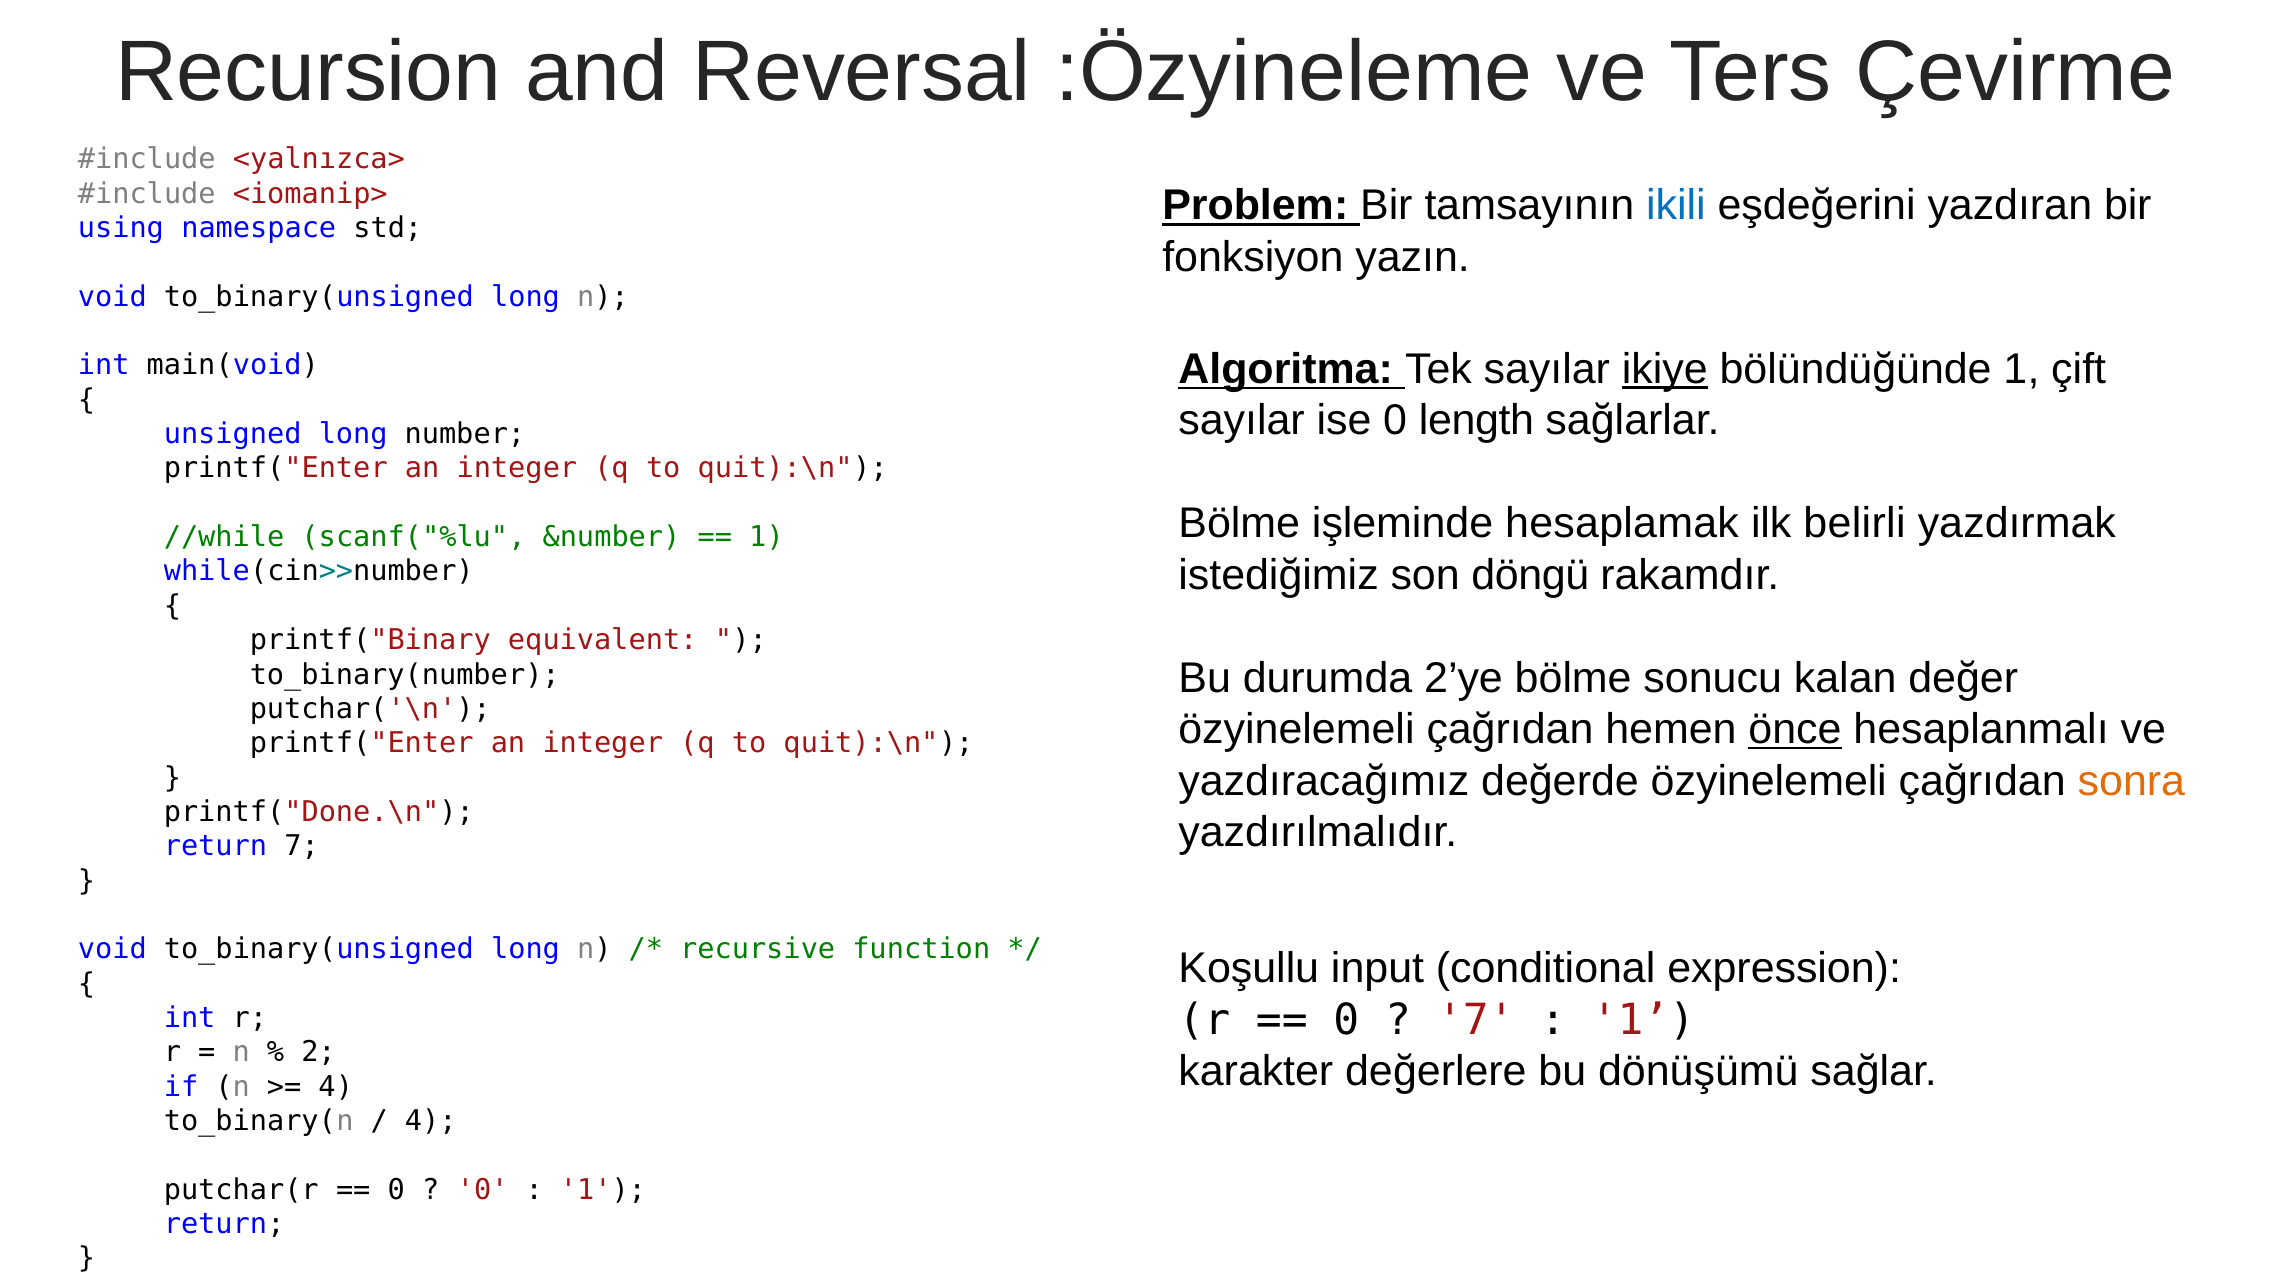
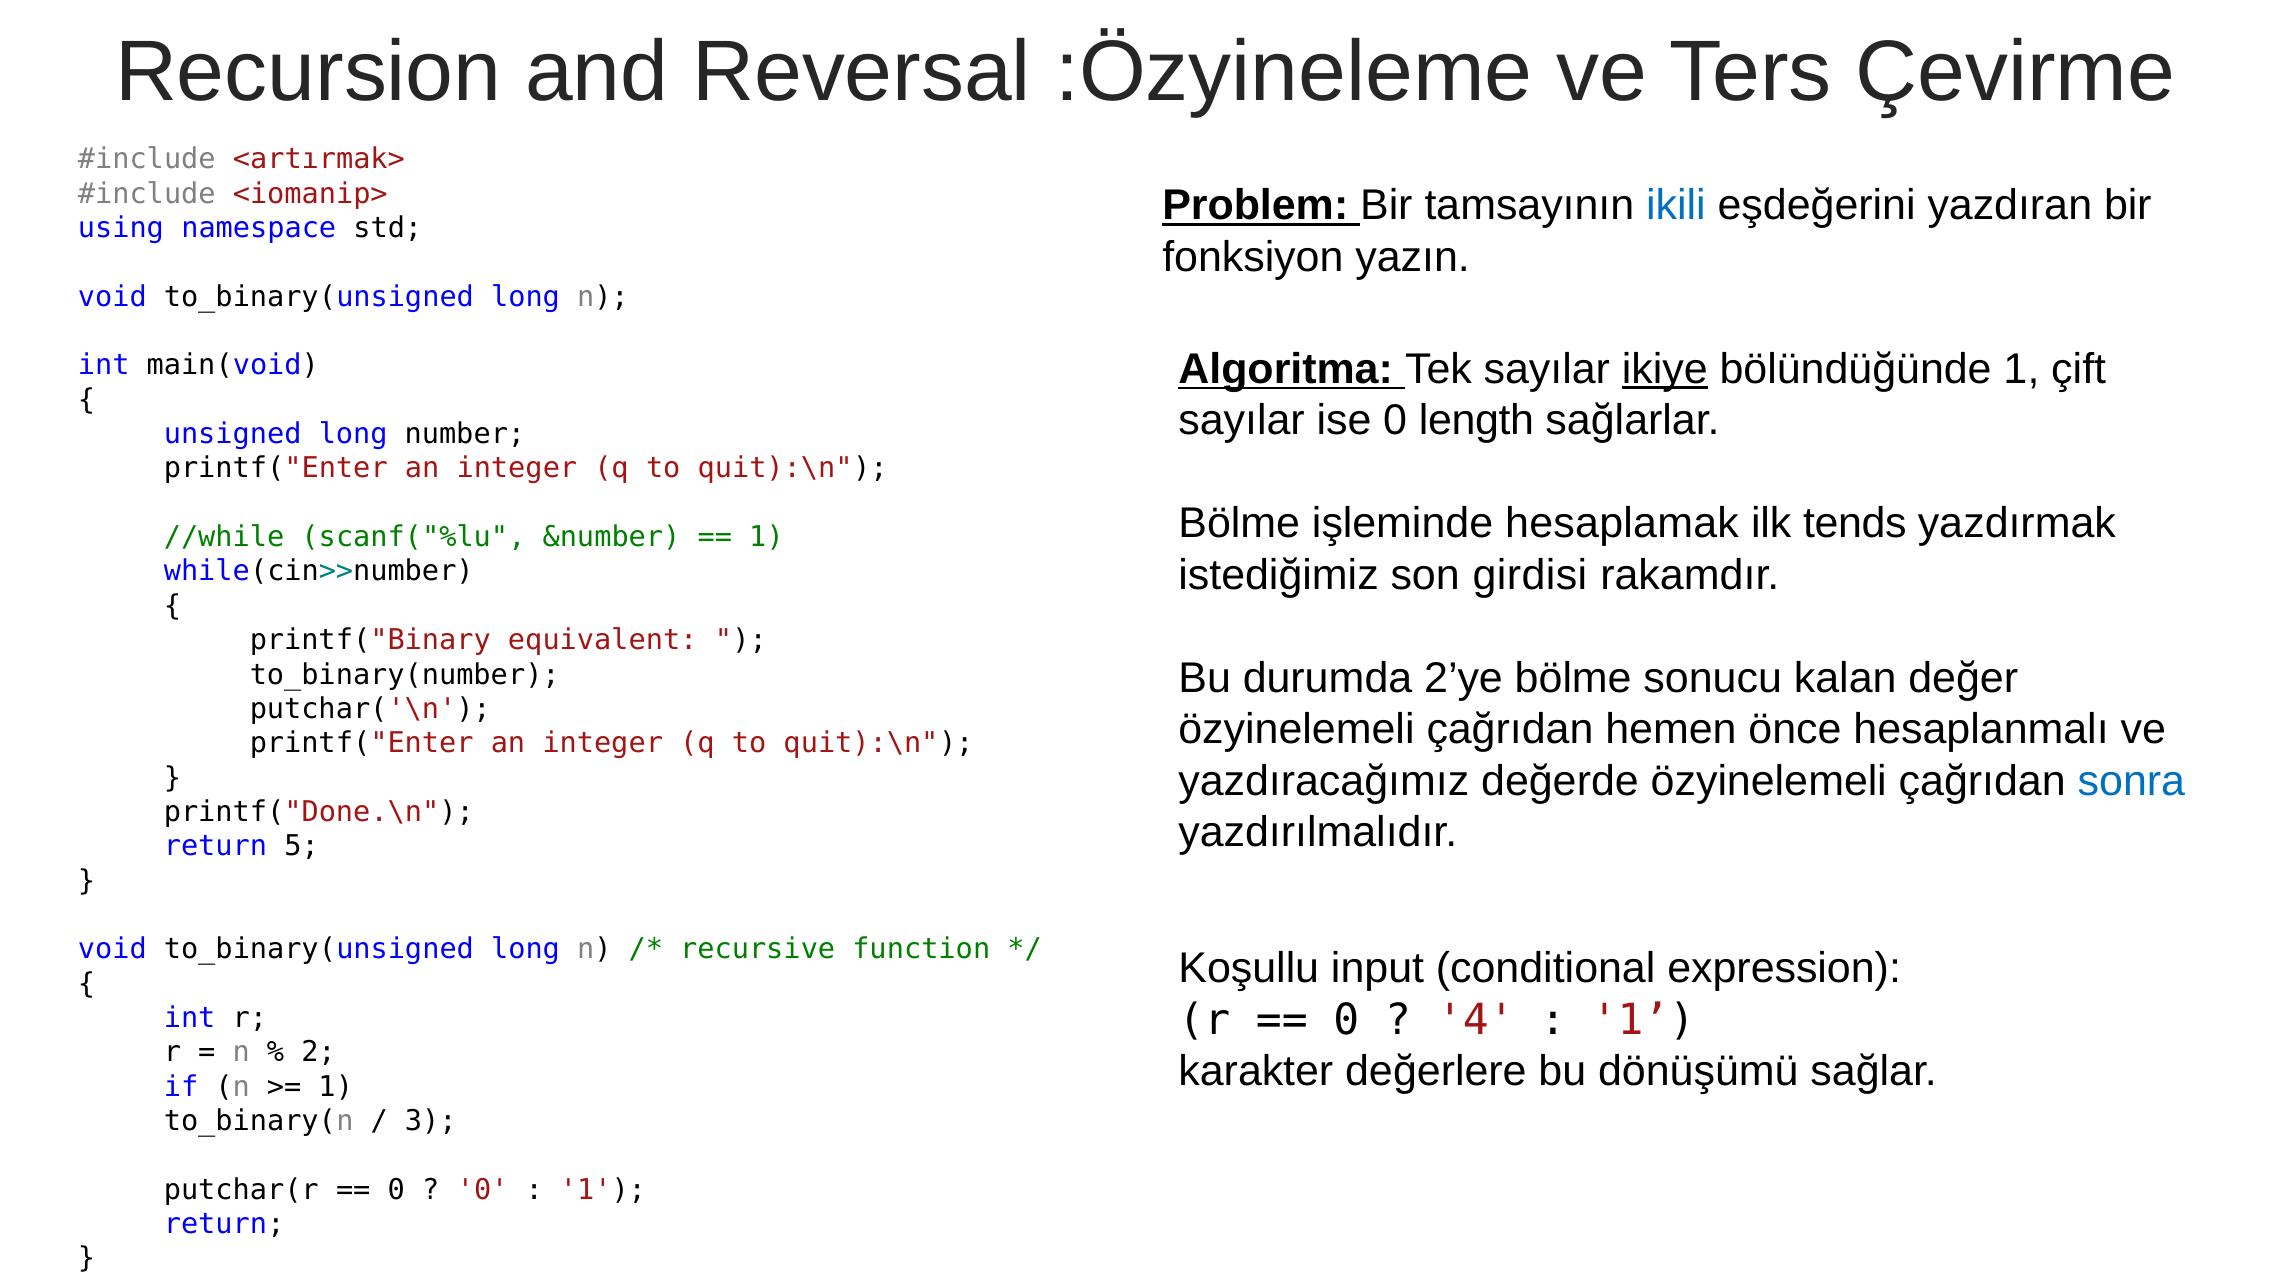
<yalnızca>: <yalnızca> -> <artırmak> (319, 159)
belirli: belirli -> tends (1855, 524)
döngü: döngü -> girdisi (1530, 575)
önce underline: present -> none (1795, 730)
sonra colour: orange -> blue (2131, 781)
return 7: 7 -> 5 (302, 847)
7: 7 -> 4 (1476, 1021)
4: 4 -> 1 (336, 1087)
4: 4 -> 3 (431, 1122)
